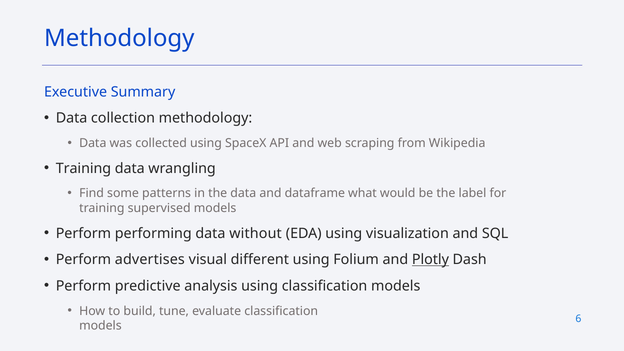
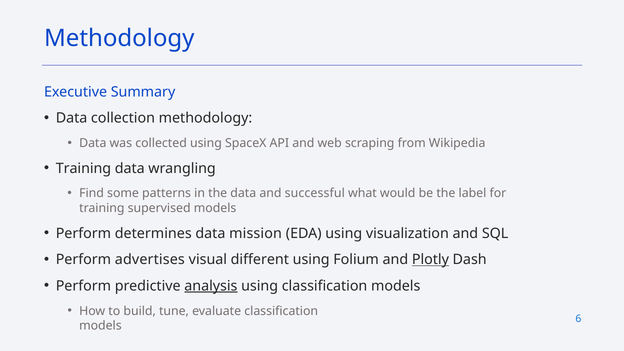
dataframe: dataframe -> successful (315, 193)
performing: performing -> determines (153, 233)
without: without -> mission (256, 233)
analysis underline: none -> present (211, 286)
